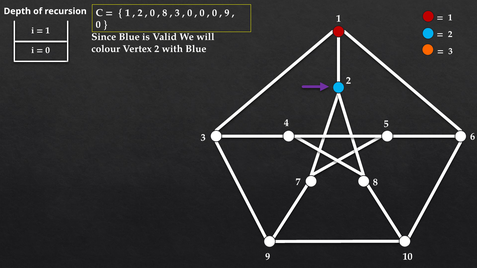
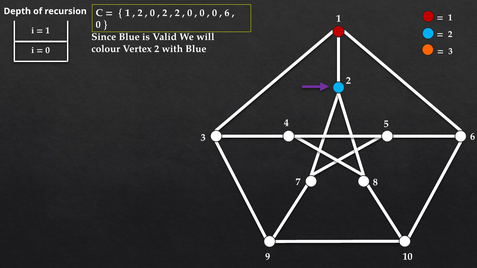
8: 8 -> 2 (165, 13)
3: 3 -> 2 (177, 13)
9: 9 -> 6 (227, 13)
